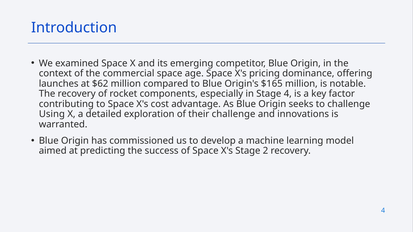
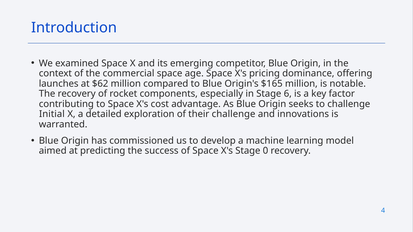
Stage 4: 4 -> 6 (288, 94)
Using: Using -> Initial (52, 114)
2: 2 -> 0 (266, 151)
